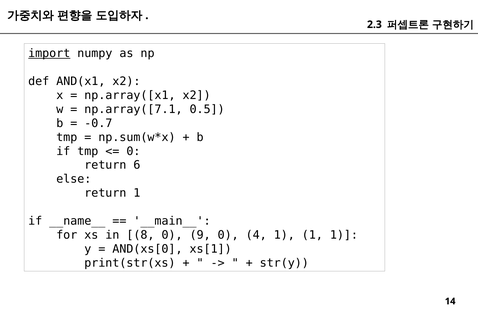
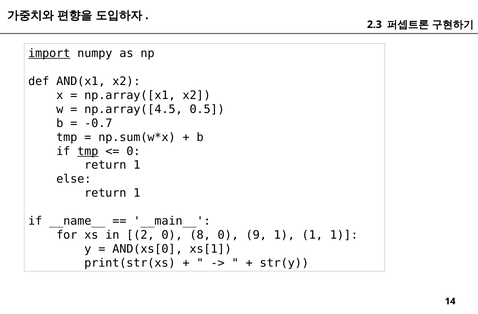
np.array([7.1: np.array([7.1 -> np.array([4.5 (133, 109)
tmp underline: none -> present (88, 151)
6: 6 -> 1 (137, 165)
8: 8 -> 2 (140, 235)
9: 9 -> 8 (200, 235)
4: 4 -> 9 (256, 235)
